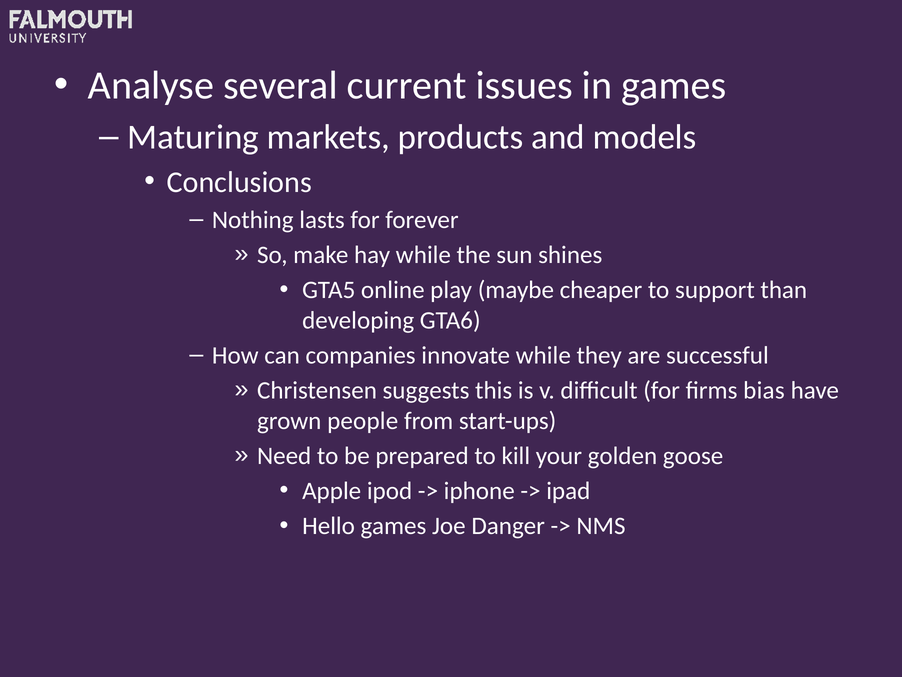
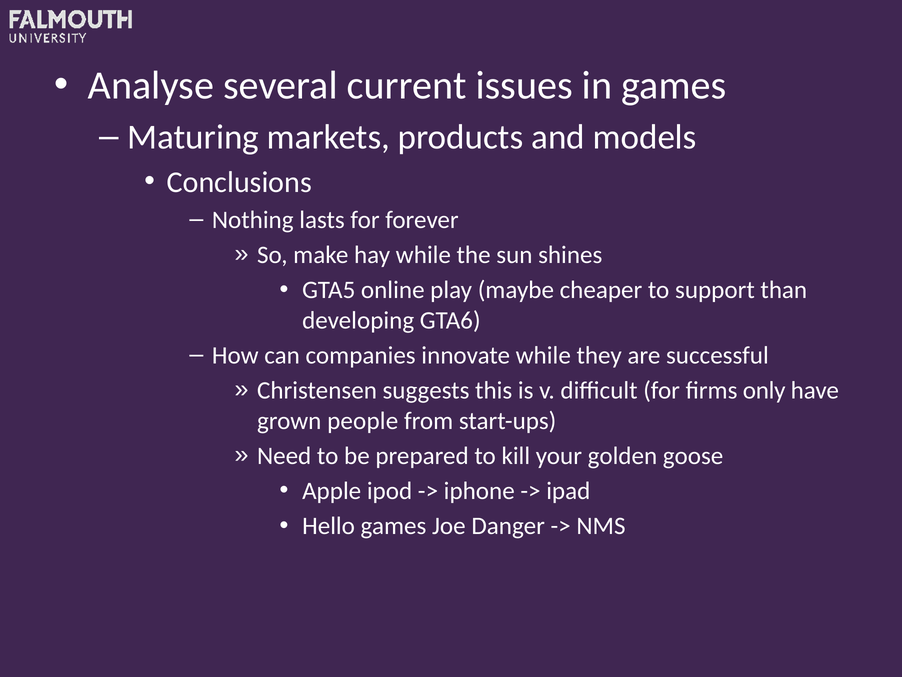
bias: bias -> only (764, 390)
